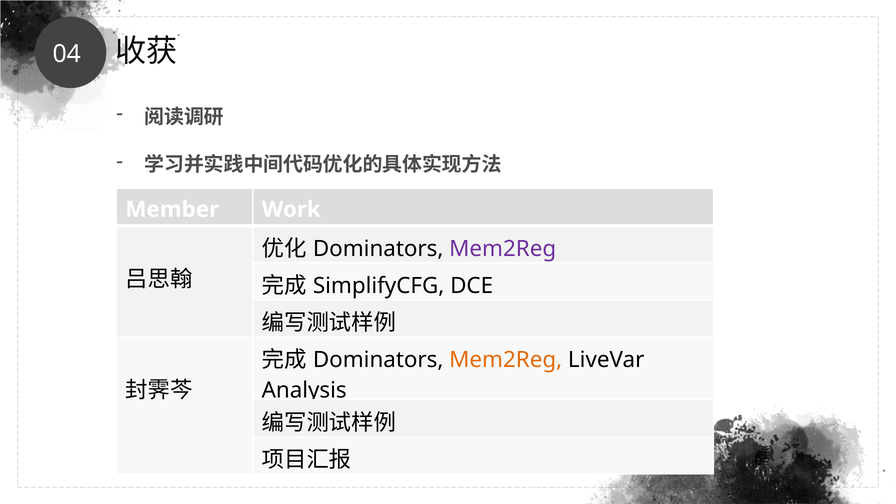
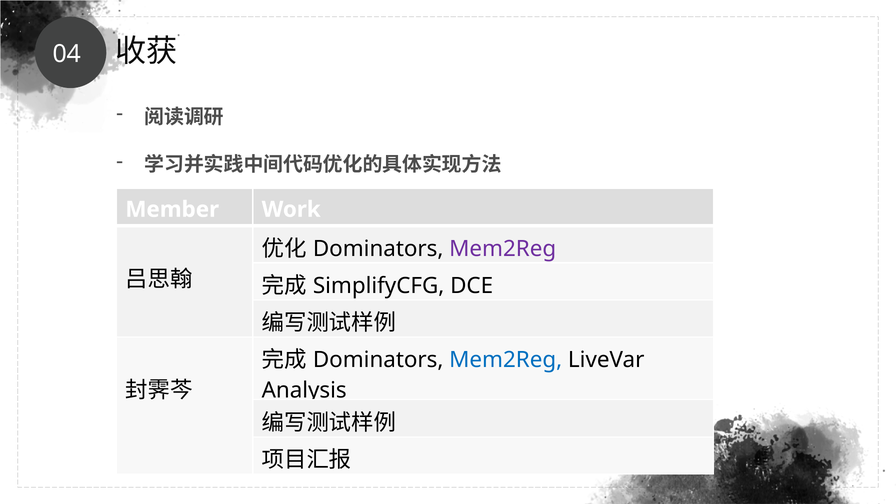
Mem2Reg colour: orange -> blue (506, 360)
